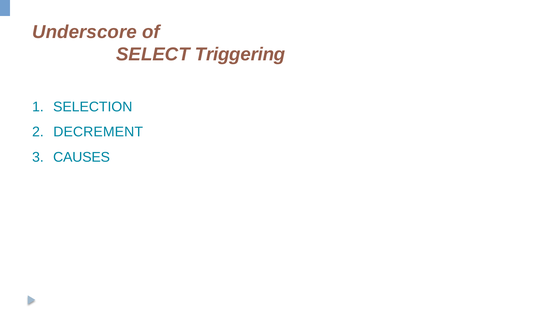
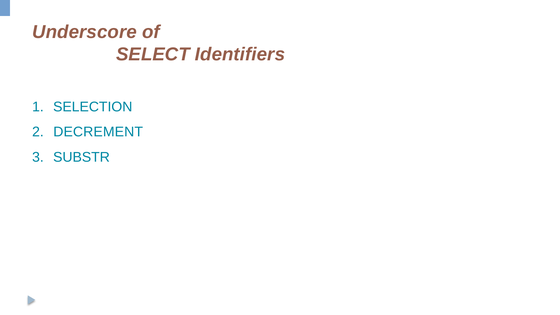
Triggering: Triggering -> Identifiers (240, 54)
CAUSES: CAUSES -> SUBSTR (81, 157)
